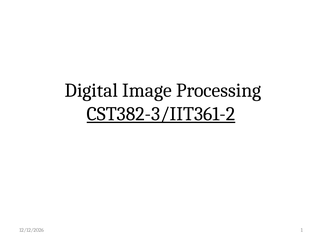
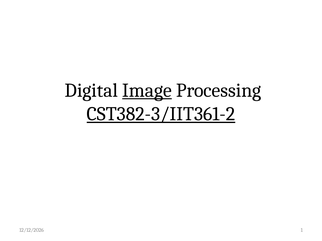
Image underline: none -> present (147, 90)
